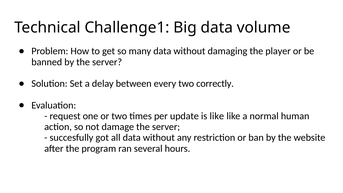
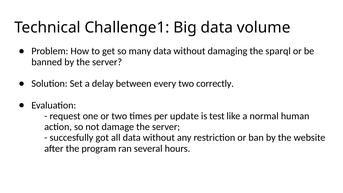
player: player -> sparql (278, 51)
is like: like -> test (217, 116)
